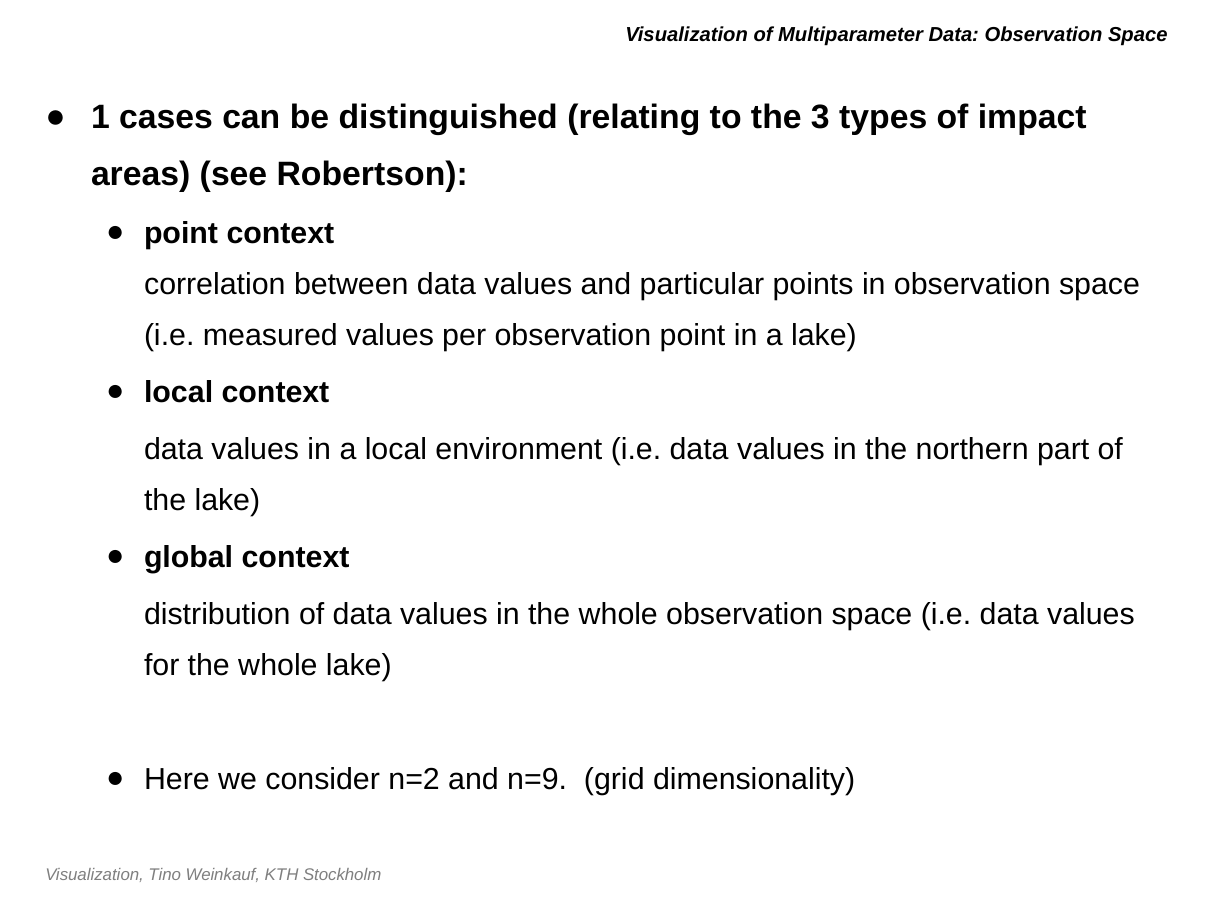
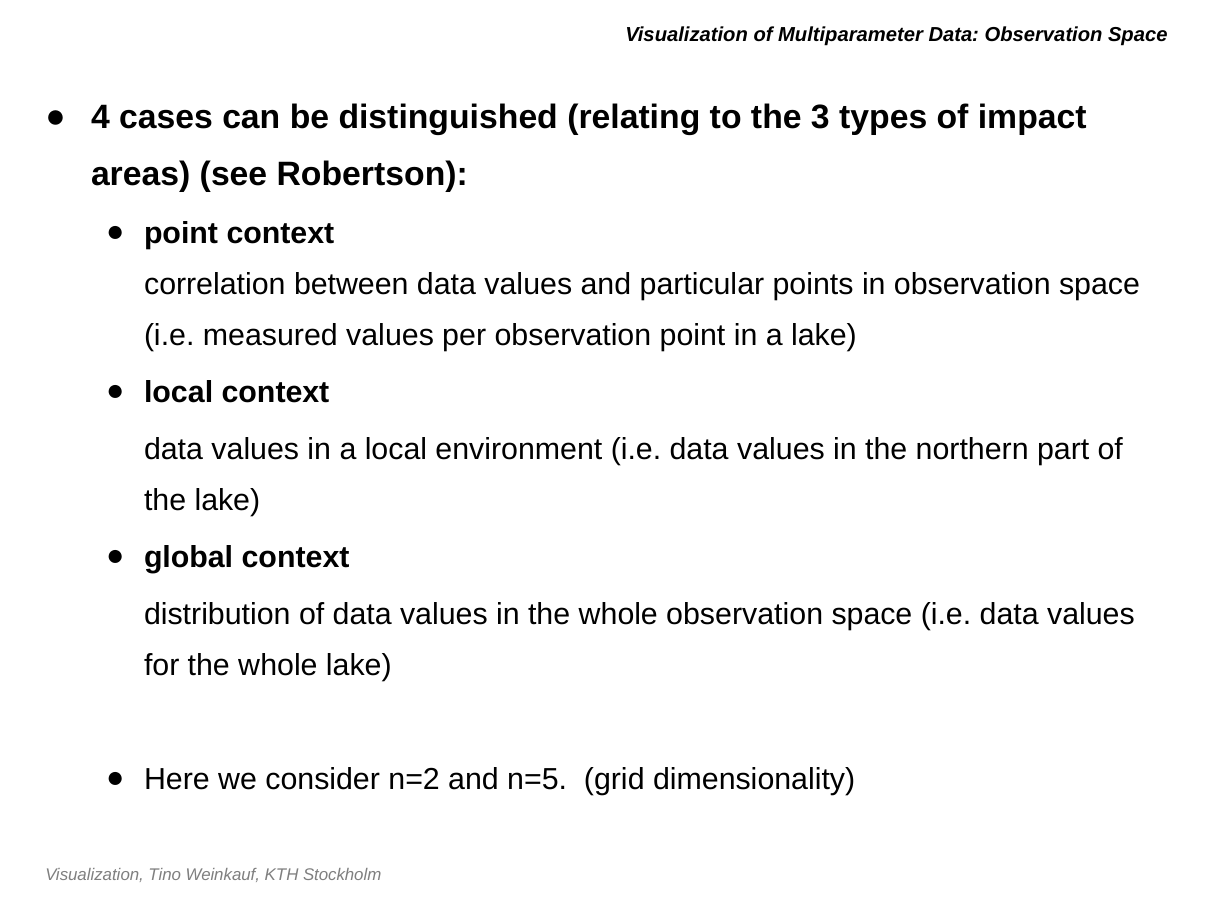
1: 1 -> 4 (100, 118)
n=9: n=9 -> n=5 (537, 779)
